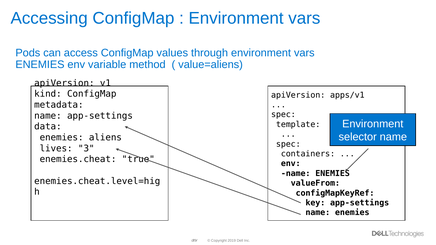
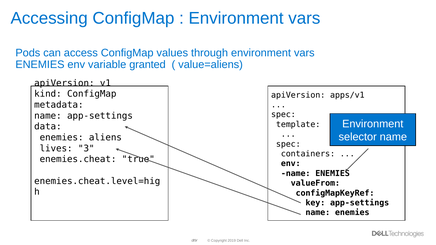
method: method -> granted (147, 65)
